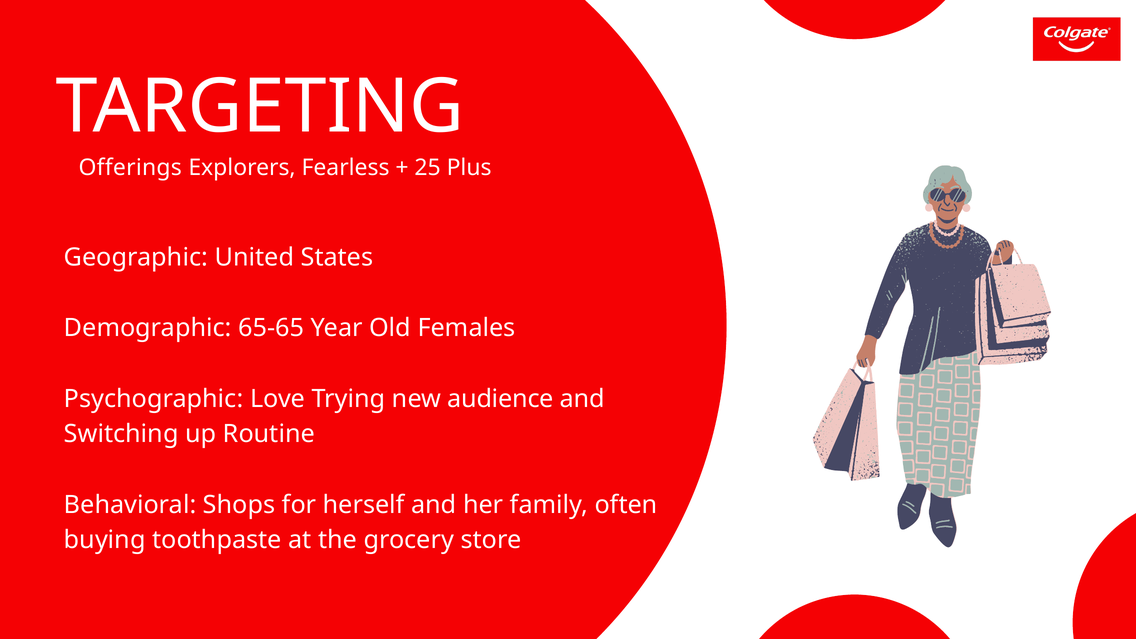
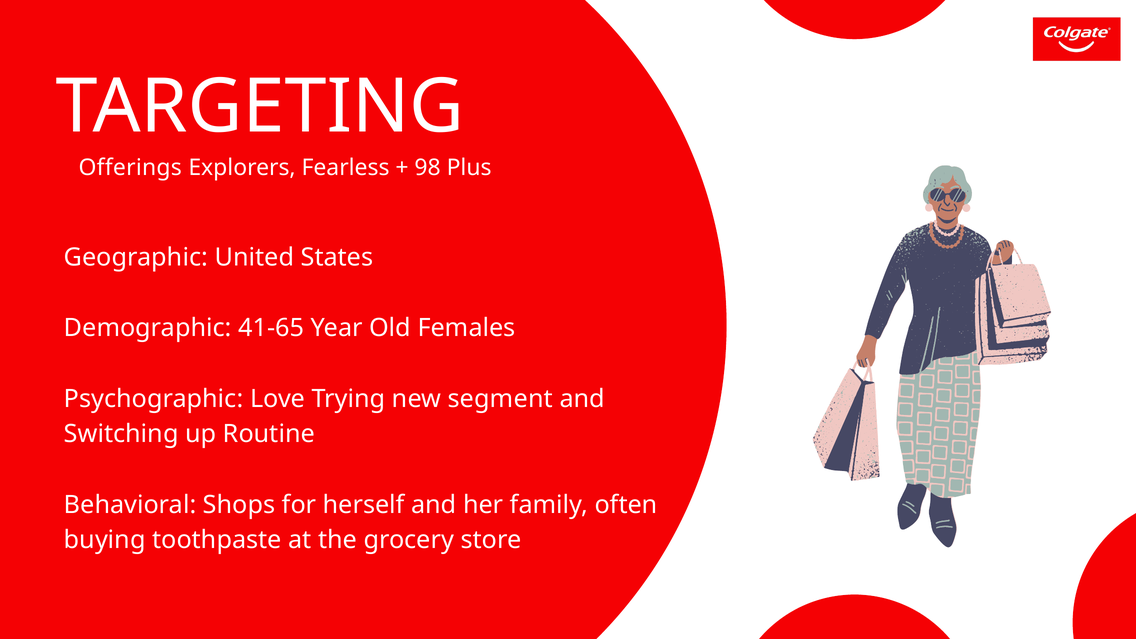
25: 25 -> 98 (428, 167)
65-65: 65-65 -> 41-65 (271, 328)
audience: audience -> segment (500, 399)
